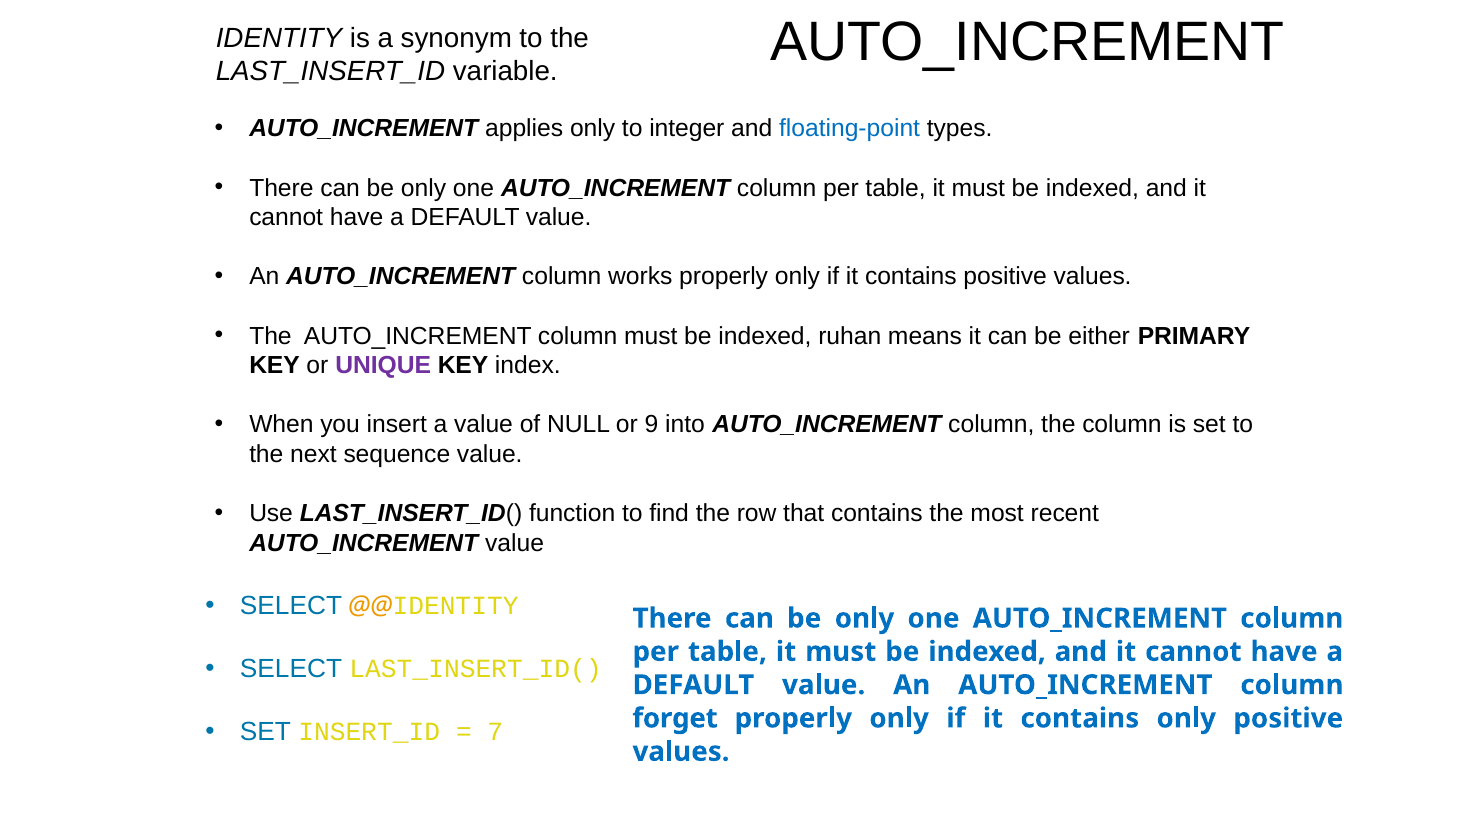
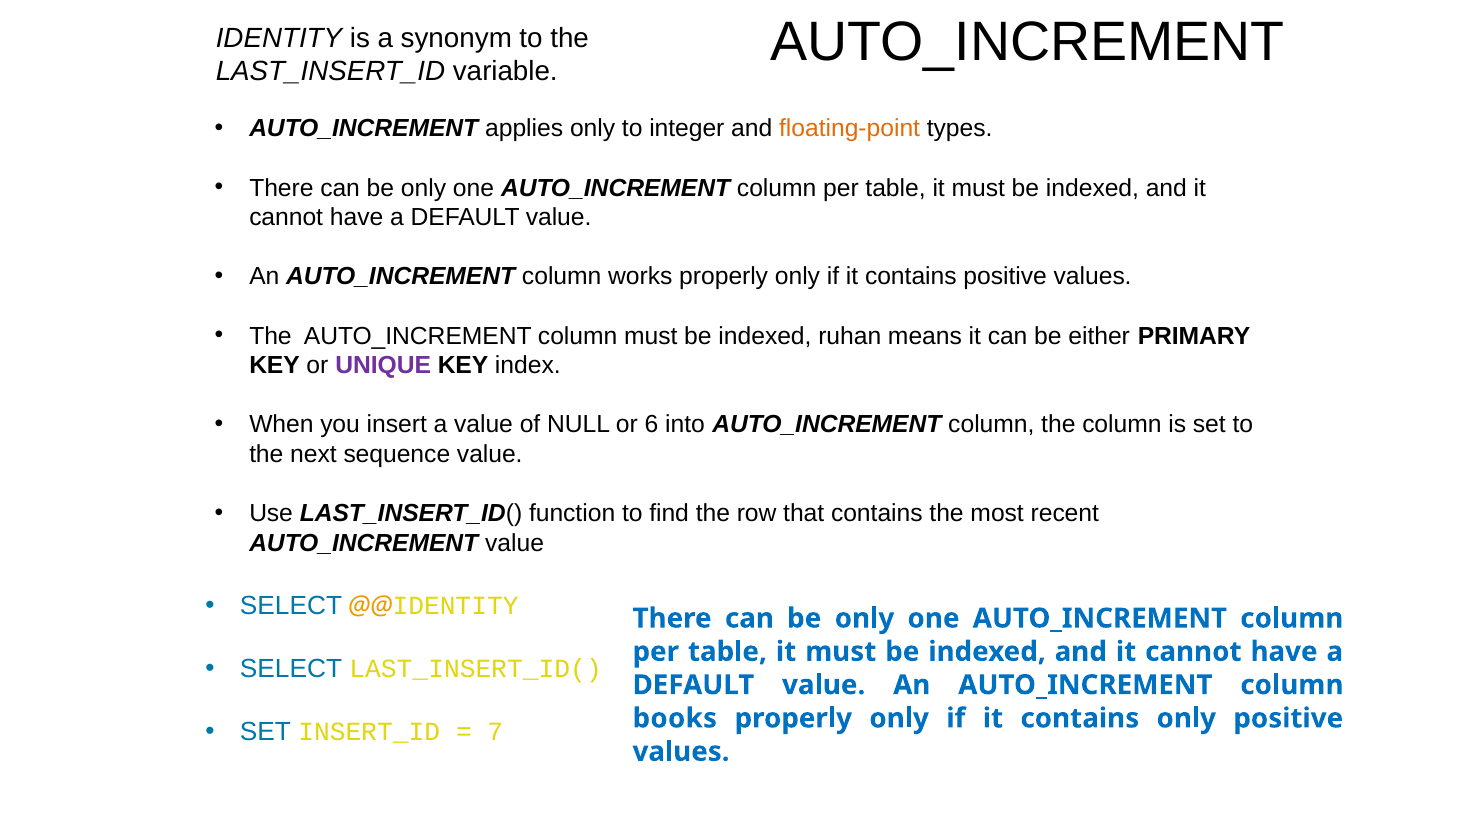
floating-point colour: blue -> orange (850, 129)
9: 9 -> 6 (651, 425)
forget: forget -> books (675, 718)
